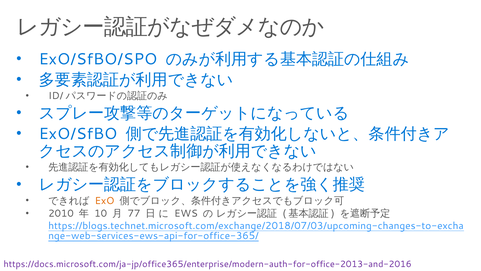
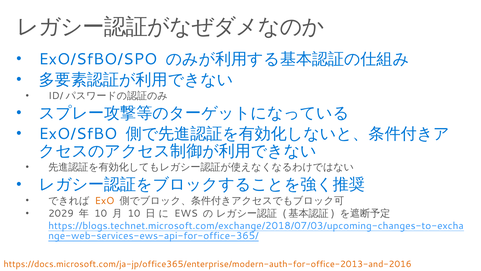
2010: 2010 -> 2029 (61, 213)
77: 77 -> 10 (134, 213)
https://docs.microsoft.com/ja-jp/office365/enterprise/modern-auth-for-office-2013-and-2016 colour: purple -> orange (208, 264)
